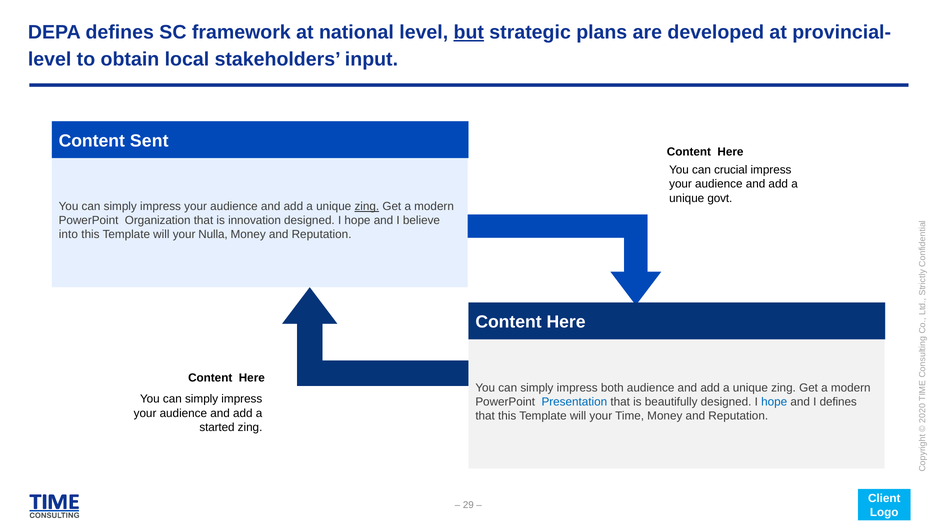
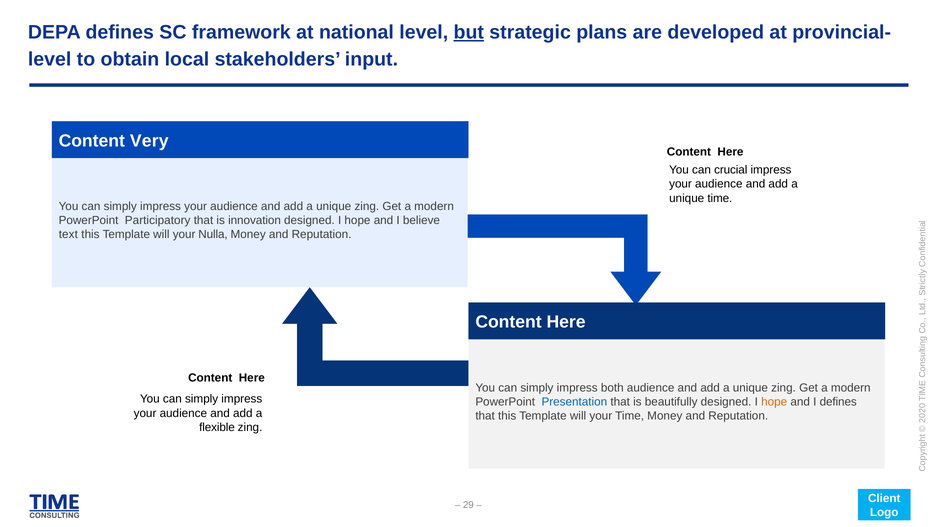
Sent: Sent -> Very (149, 141)
unique govt: govt -> time (720, 198)
zing underline: present -> none (367, 206)
Organization: Organization -> Participatory (158, 221)
into: into -> text (68, 235)
hope colour: blue -> orange (774, 402)
started: started -> flexible (217, 427)
